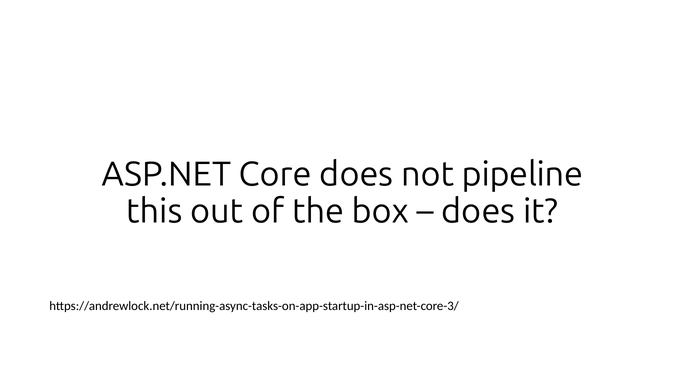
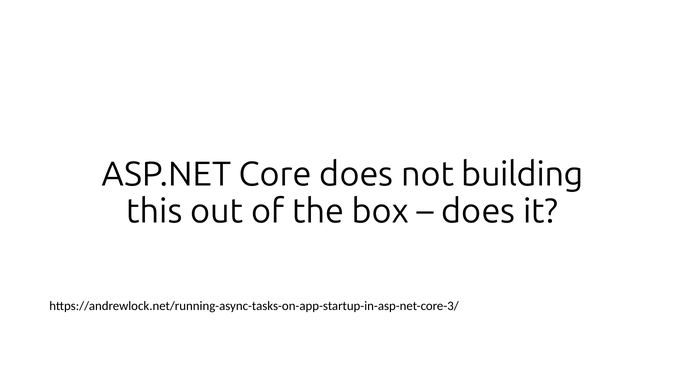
pipeline: pipeline -> building (523, 174)
